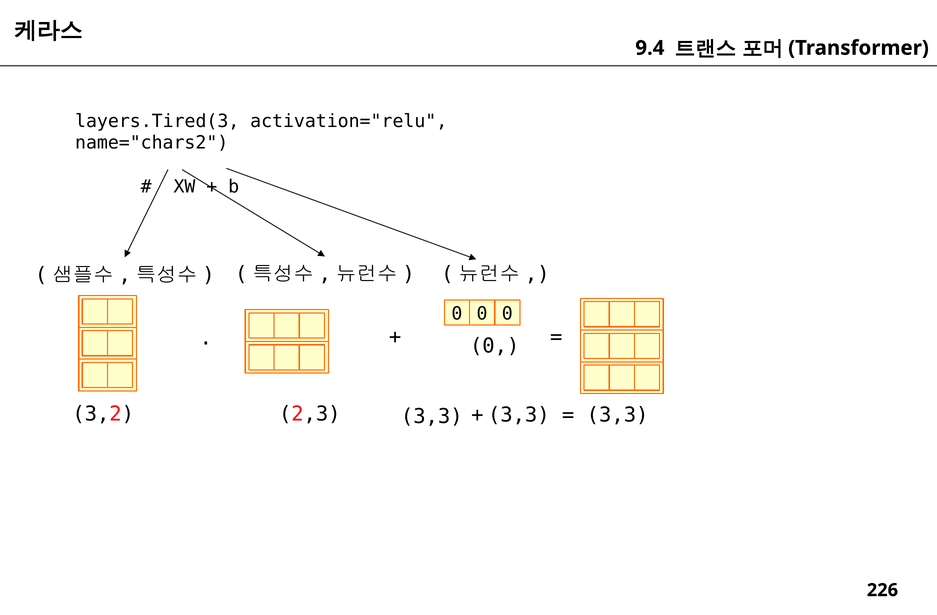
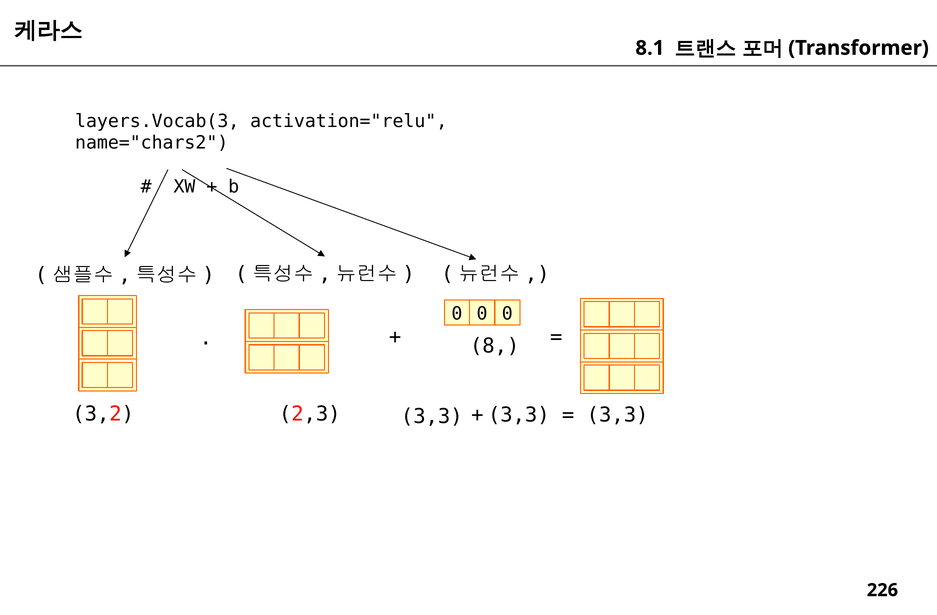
9.4: 9.4 -> 8.1 (650, 48)
layers.Tired(3: layers.Tired(3 -> layers.Vocab(3 (157, 121)
0: 0 -> 8 (495, 346)
